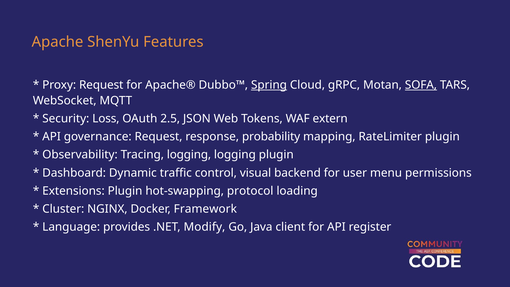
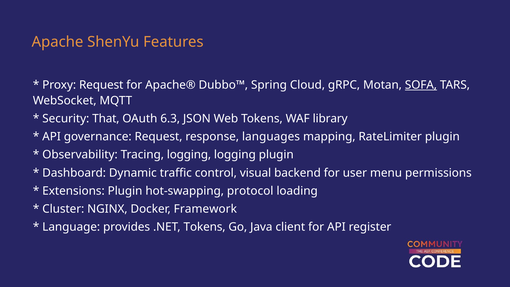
Spring underline: present -> none (269, 85)
Loss: Loss -> That (106, 119)
2.5: 2.5 -> 6.3 (170, 119)
extern: extern -> library (330, 119)
probability: probability -> languages (271, 137)
.NET Modify: Modify -> Tokens (205, 227)
